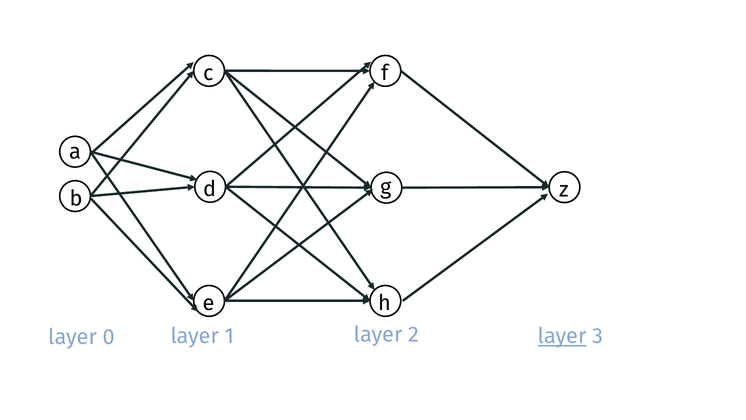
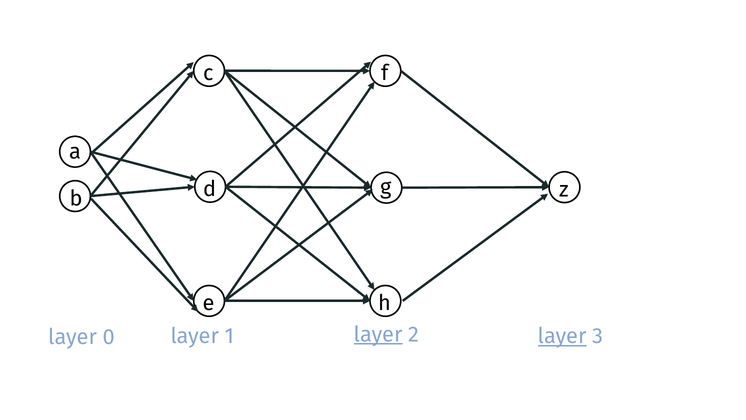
layer underline: none -> present (378, 334)
